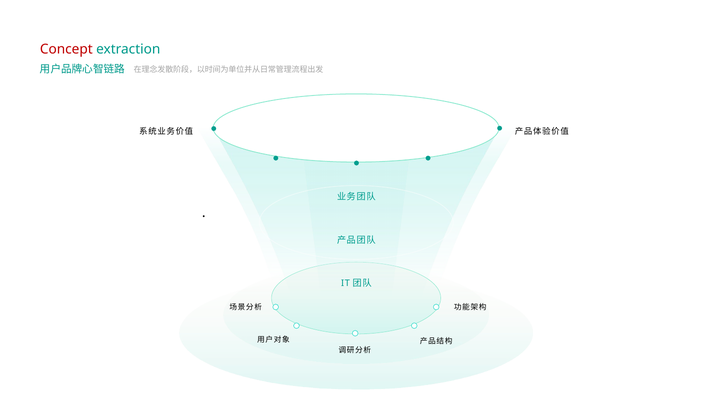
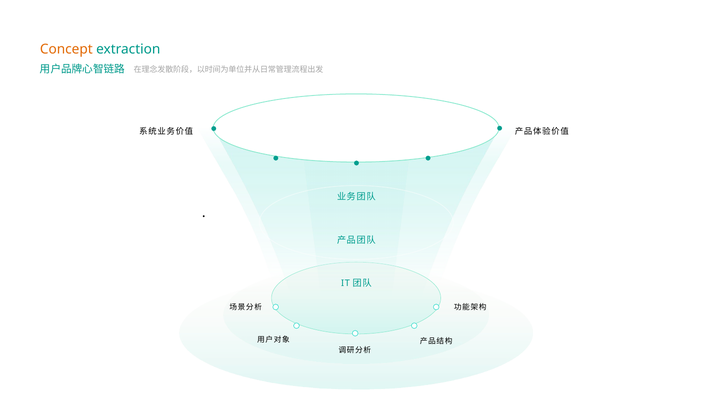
Concept colour: red -> orange (66, 49)
